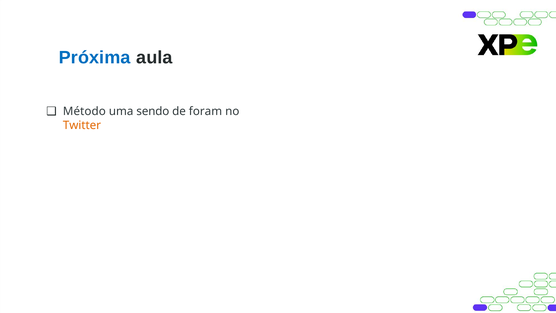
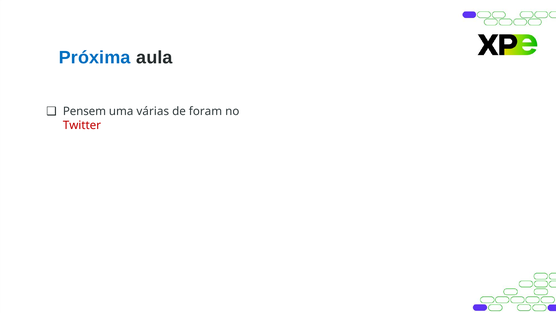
Método: Método -> Pensem (84, 111)
sendo: sendo -> várias (153, 111)
Twitter colour: orange -> red (82, 125)
